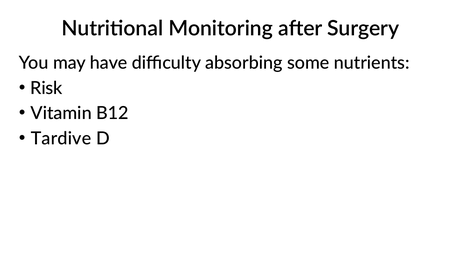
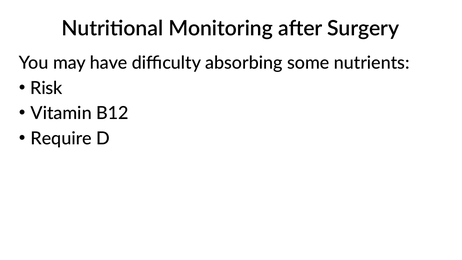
Tardive: Tardive -> Require (61, 138)
